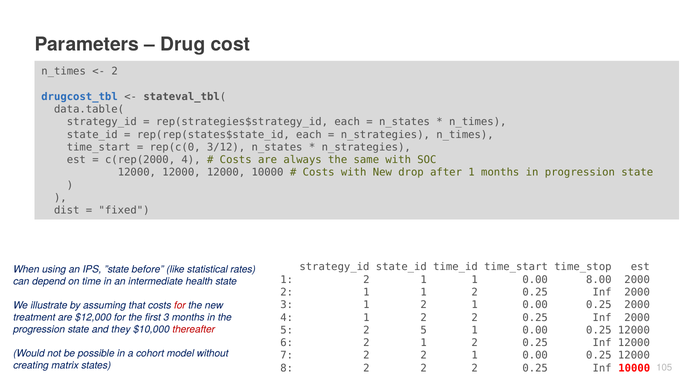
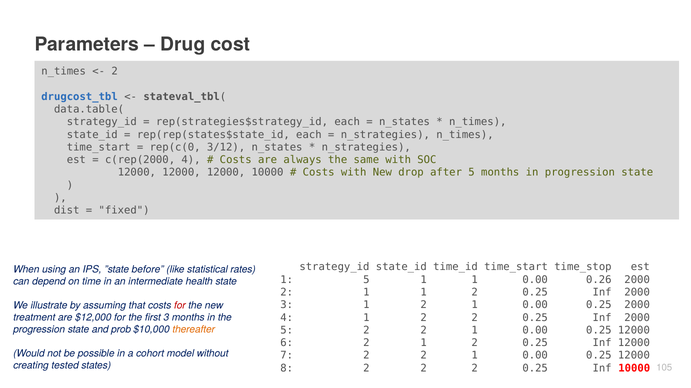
after 1: 1 -> 5 (472, 173)
2: 2 -> 5 (366, 280)
8.00: 8.00 -> 0.26 (599, 280)
they: they -> prob (121, 330)
thereafter colour: red -> orange (194, 330)
5 2 5: 5 -> 2 (424, 331)
matrix: matrix -> tested (65, 366)
